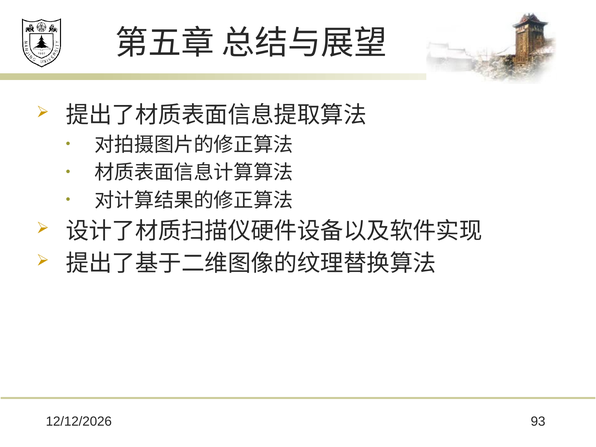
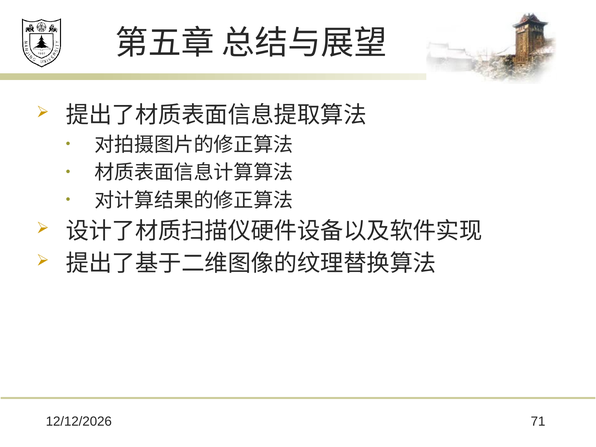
93: 93 -> 71 (538, 421)
